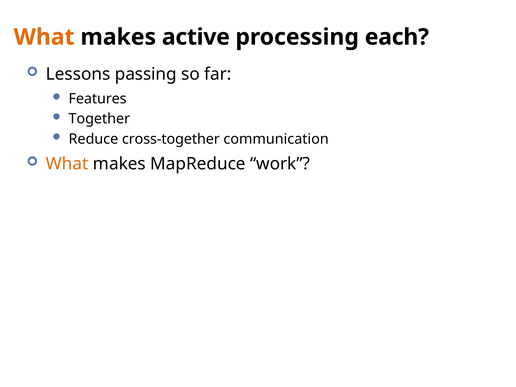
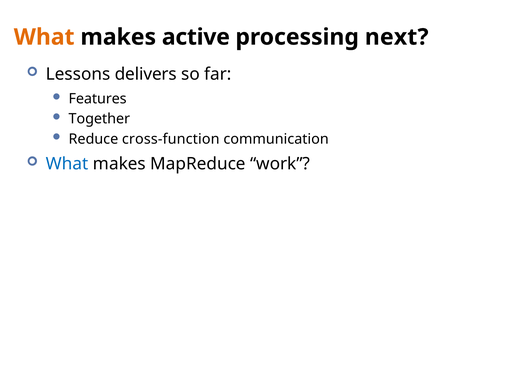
each: each -> next (397, 37)
passing: passing -> delivers (146, 74)
cross-together: cross-together -> cross-function (171, 139)
What colour: orange -> blue (67, 164)
